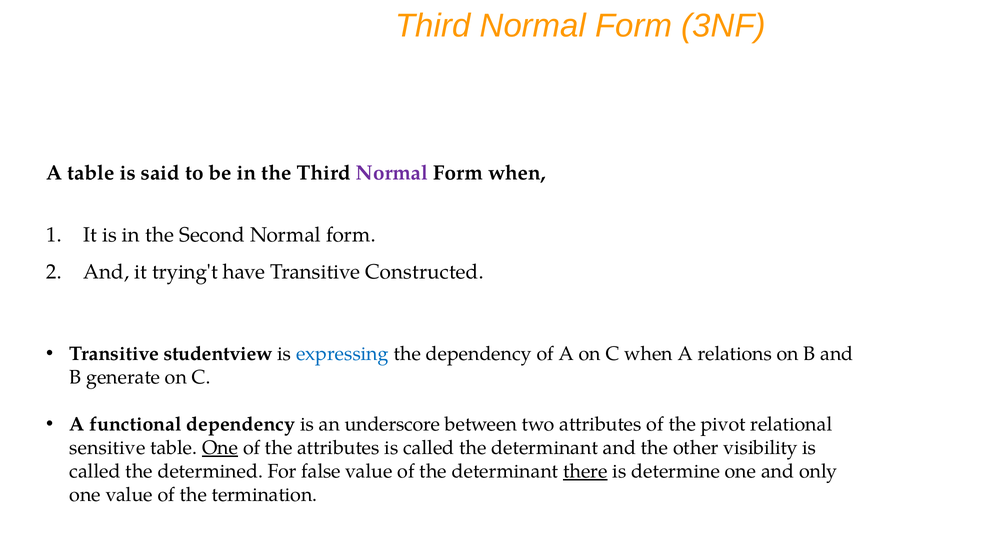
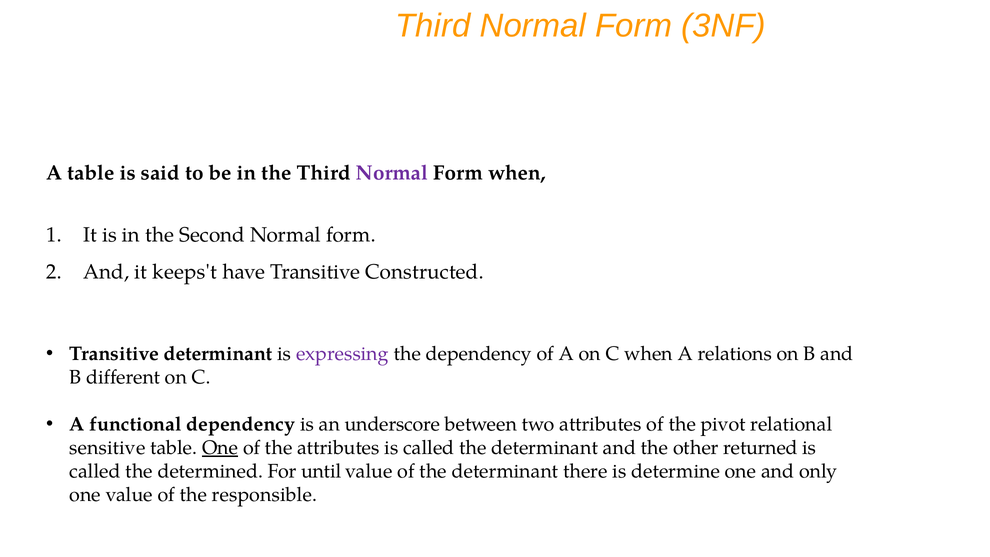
trying't: trying't -> keeps't (185, 272)
Transitive studentview: studentview -> determinant (218, 354)
expressing colour: blue -> purple (342, 354)
generate: generate -> different (123, 377)
visibility: visibility -> returned (761, 448)
false: false -> until (321, 471)
there underline: present -> none (585, 471)
termination: termination -> responsible (264, 495)
